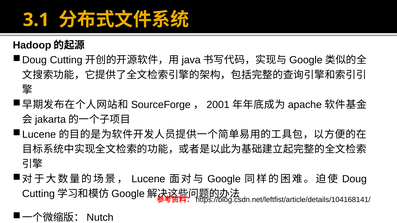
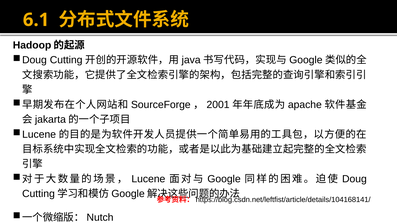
3.1: 3.1 -> 6.1 (36, 20)
